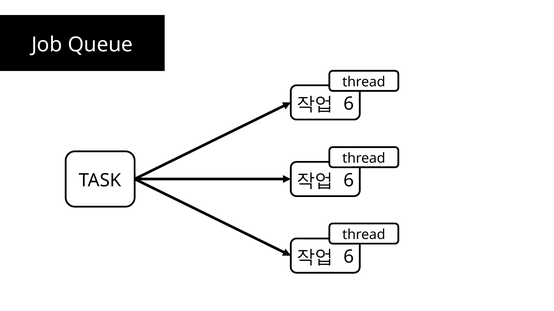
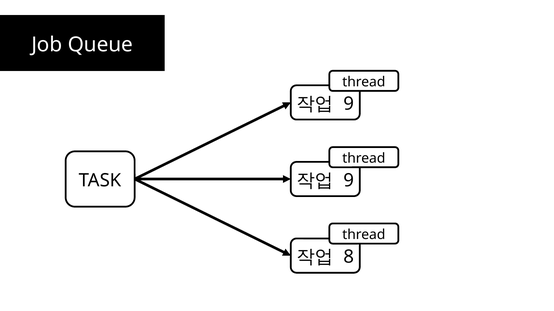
6: 6 -> 9 (349, 104)
6: 6 -> 9 (349, 181)
6: 6 -> 8 (349, 257)
